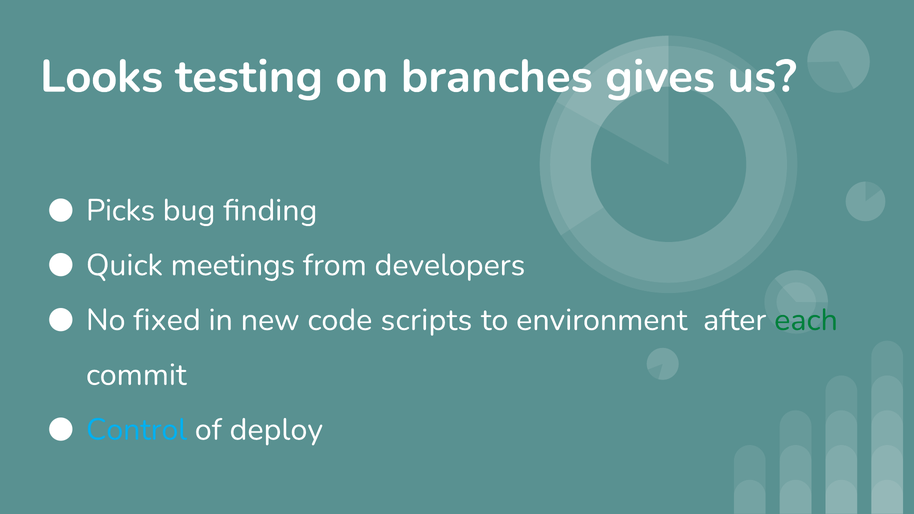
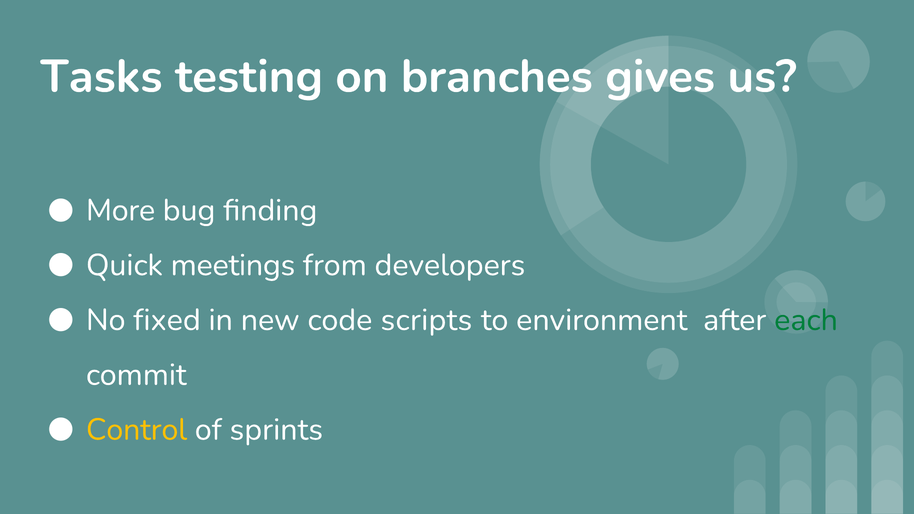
Looks: Looks -> Tasks (101, 77)
Picks: Picks -> More (121, 210)
Control colour: light blue -> yellow (137, 430)
deploy: deploy -> sprints (276, 430)
